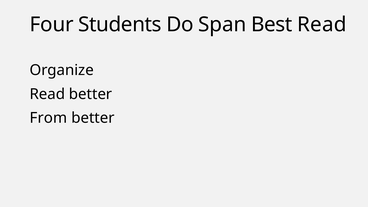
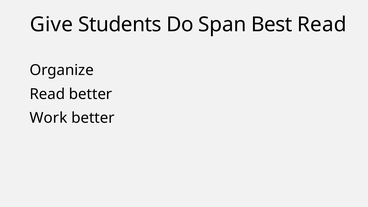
Four: Four -> Give (51, 25)
From: From -> Work (48, 118)
